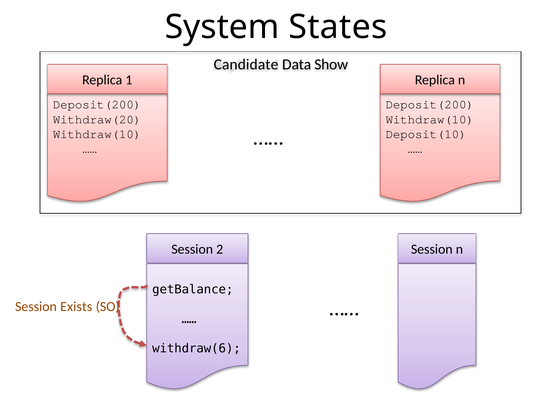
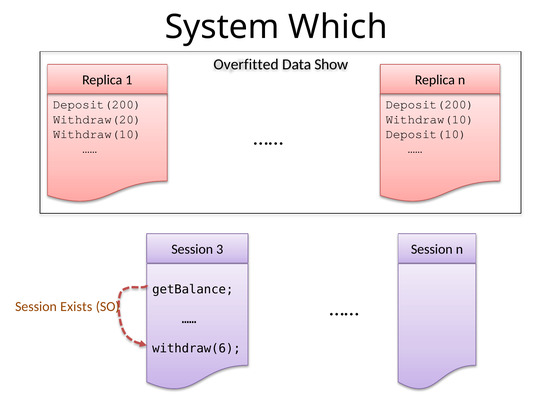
States: States -> Which (338, 27)
Candidate: Candidate -> Overfitted (246, 65)
2: 2 -> 3 (220, 249)
